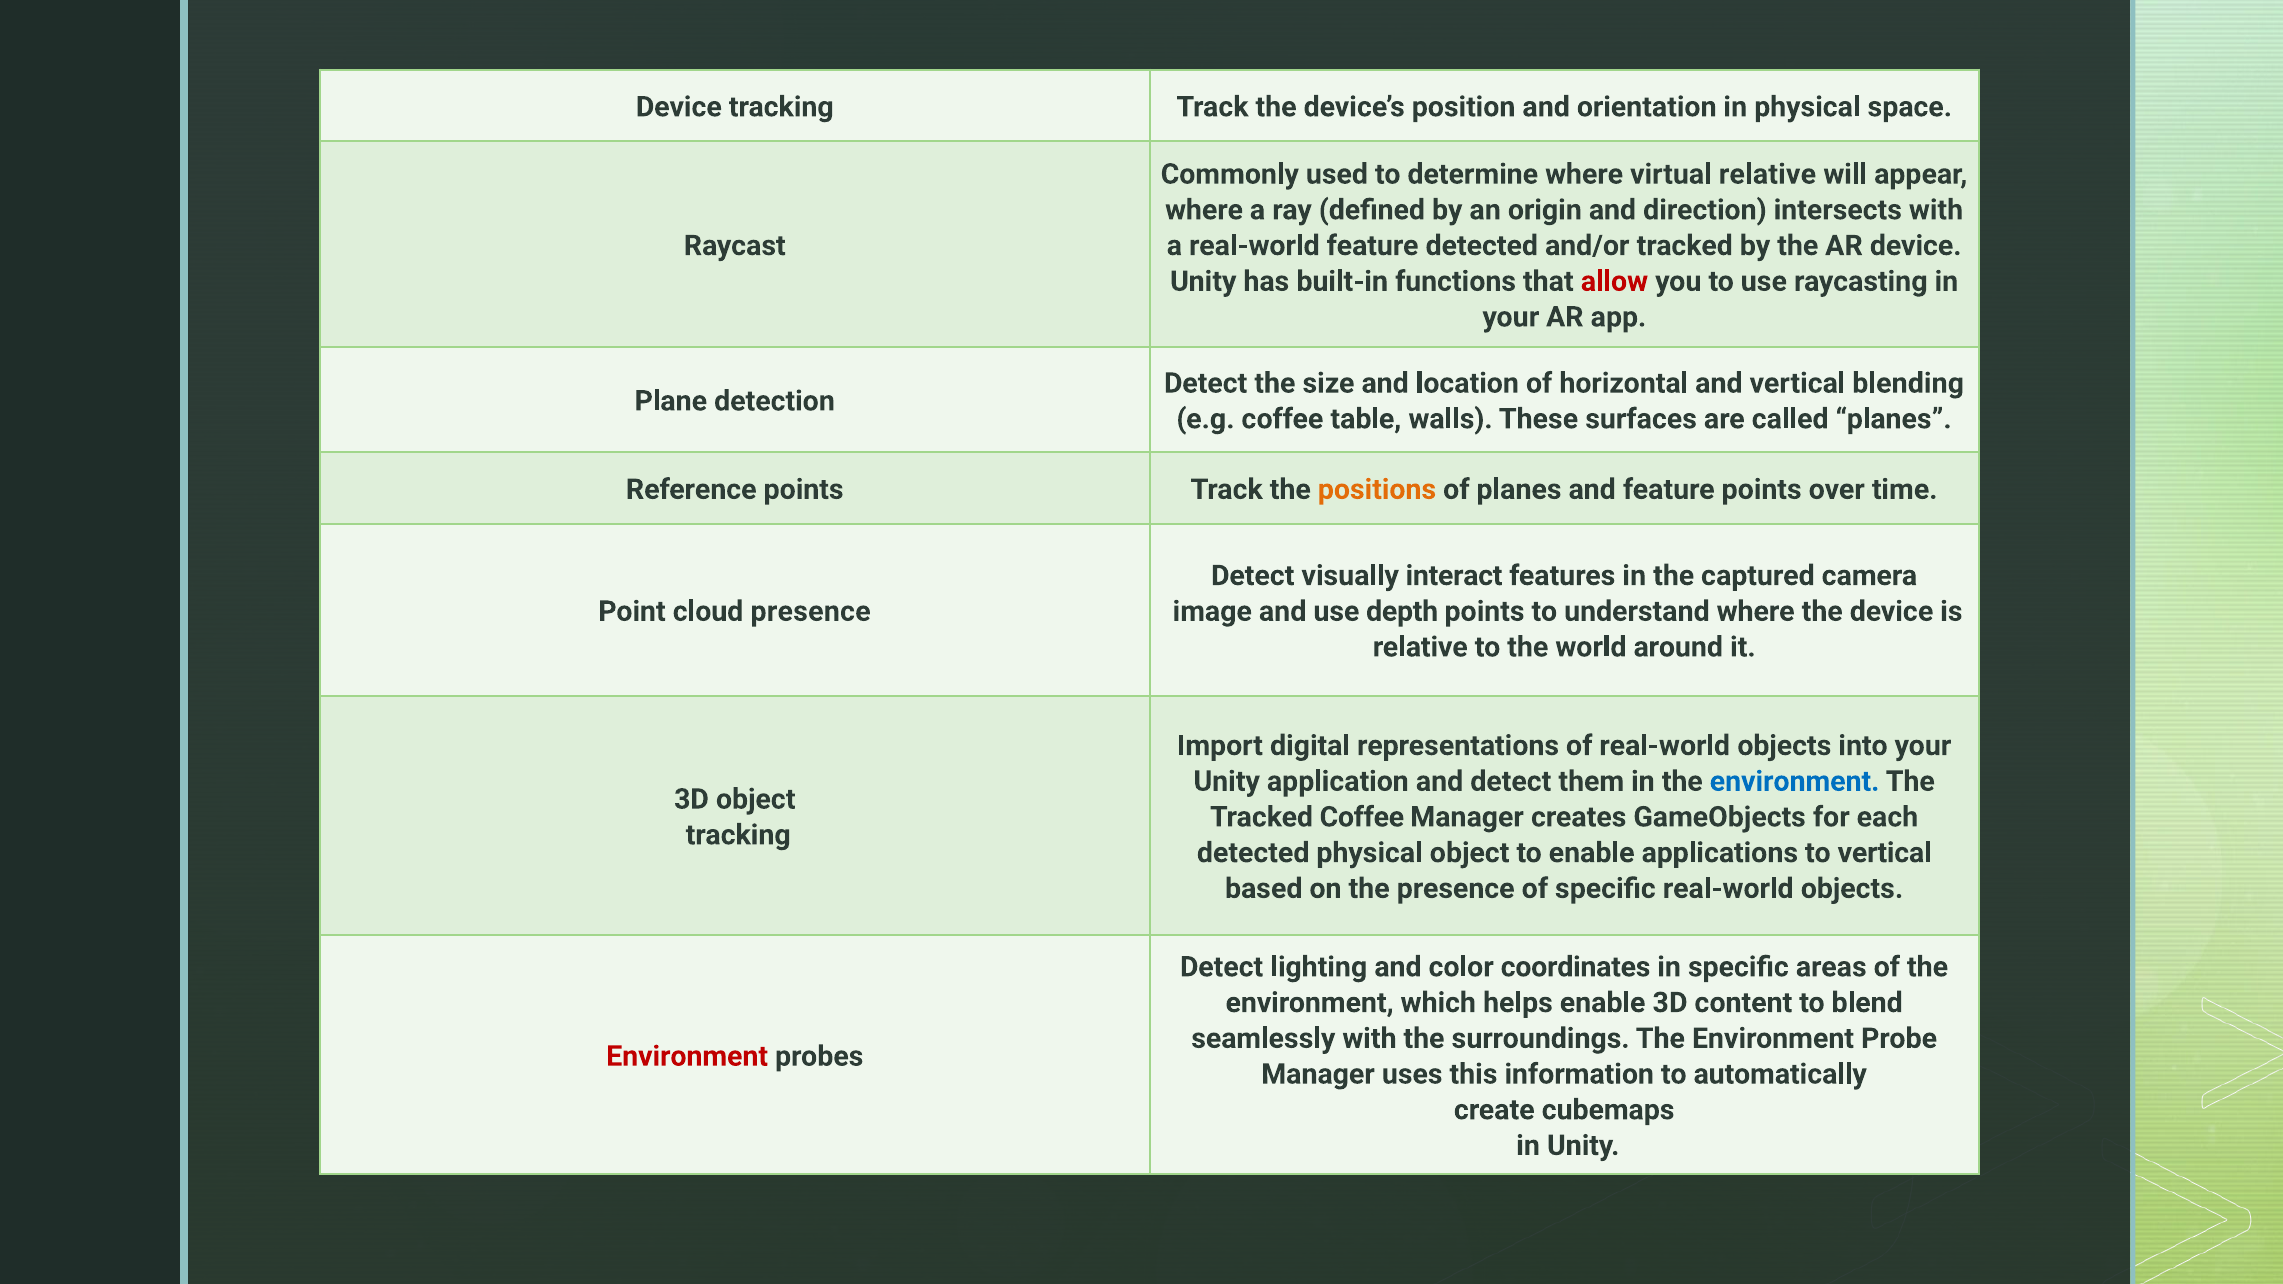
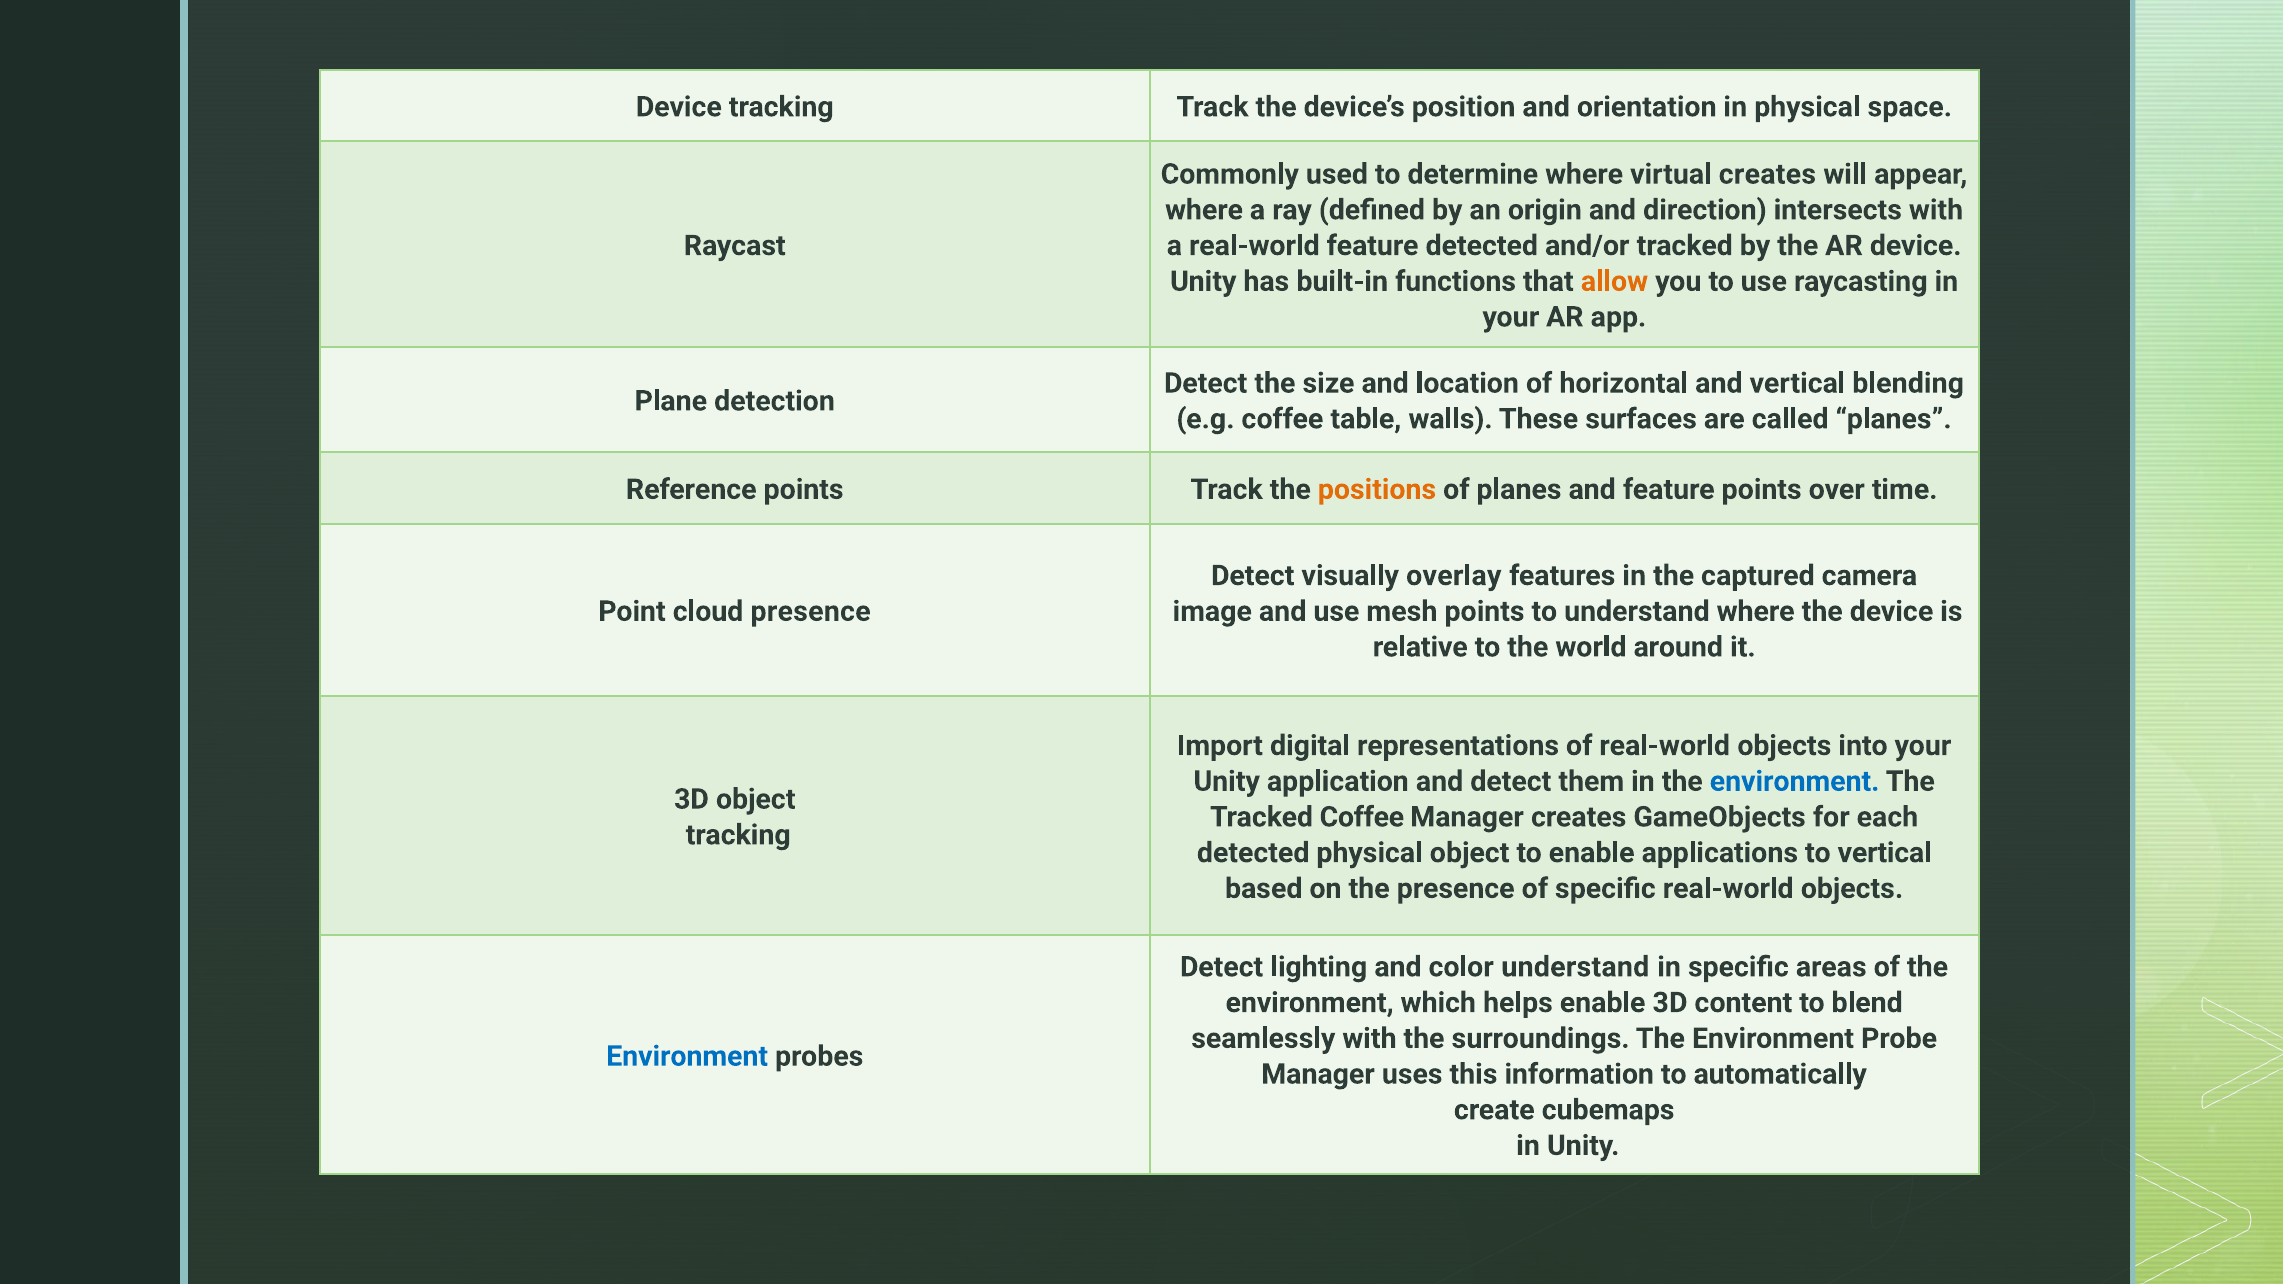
virtual relative: relative -> creates (1767, 174)
allow colour: red -> orange (1614, 281)
interact: interact -> overlay (1454, 576)
depth: depth -> mesh (1402, 611)
color coordinates: coordinates -> understand (1575, 967)
Environment colour: red -> blue (687, 1056)
